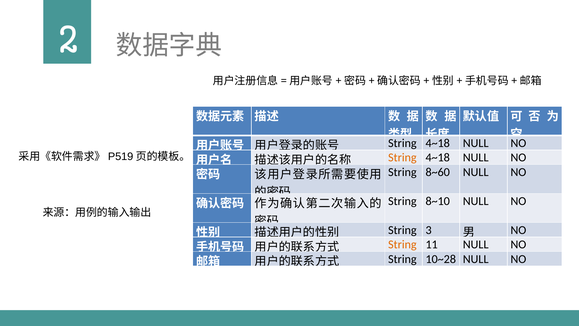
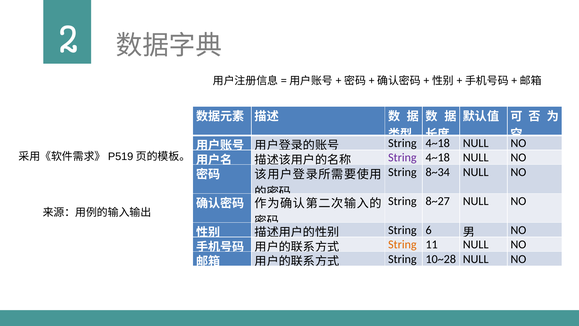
String colour: orange -> purple (402, 157)
8~60: 8~60 -> 8~34 (438, 172)
8~10: 8~10 -> 8~27 (438, 201)
3: 3 -> 6 (429, 230)
